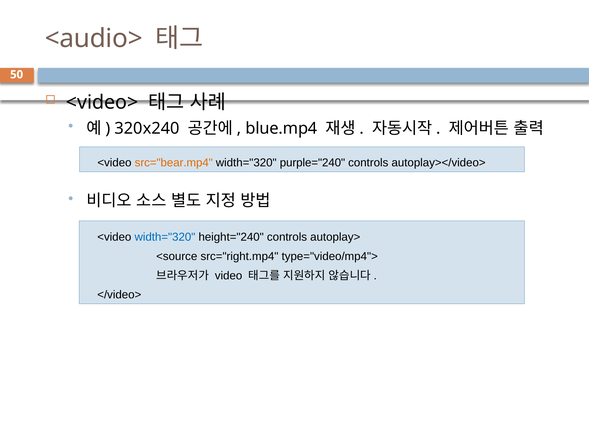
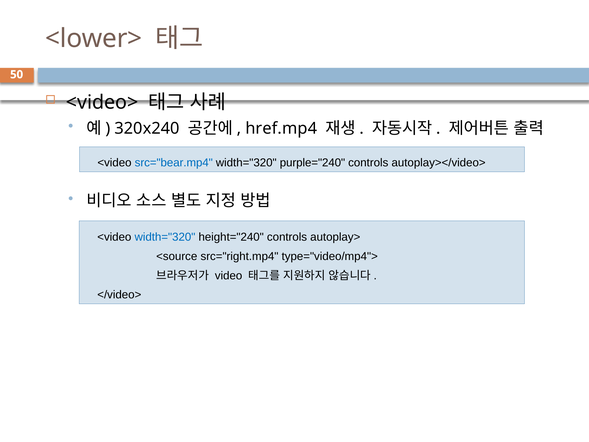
<audio>: <audio> -> <lower> (94, 38)
blue.mp4: blue.mp4 -> href.mp4 (281, 128)
src="bear.mp4 colour: orange -> blue (174, 163)
